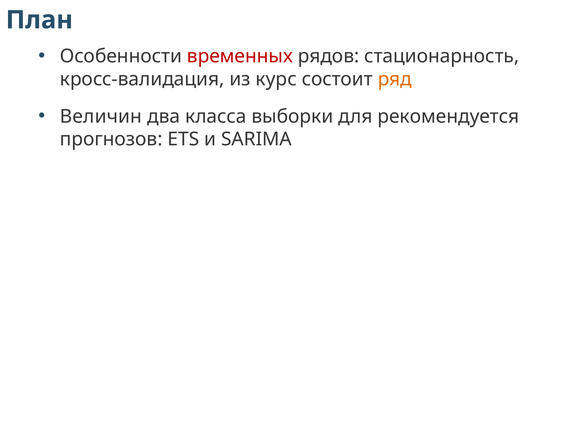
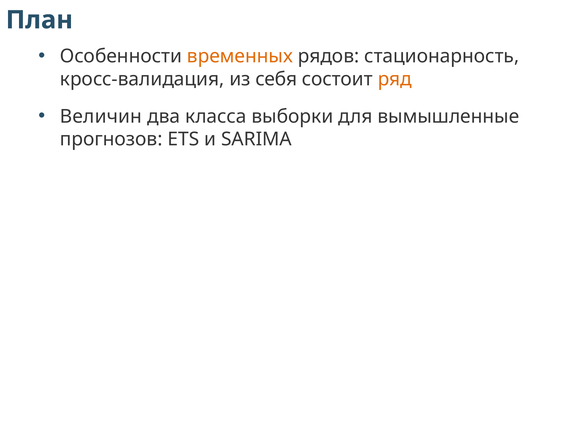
временных colour: red -> orange (240, 56)
курс: курс -> себя (276, 79)
рекомендуется: рекомендуется -> вымышленные (448, 117)
